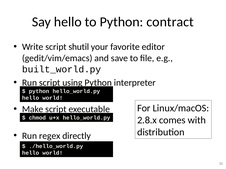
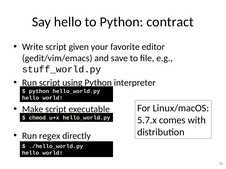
shutil: shutil -> given (79, 47)
built_world.py: built_world.py -> stuff_world.py (62, 70)
2.8.x: 2.8.x -> 5.7.x (147, 120)
